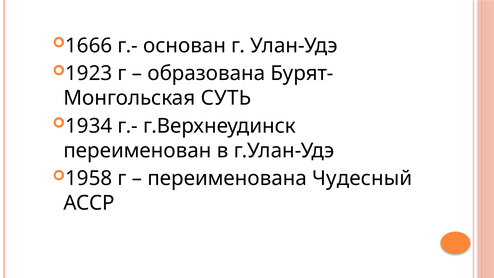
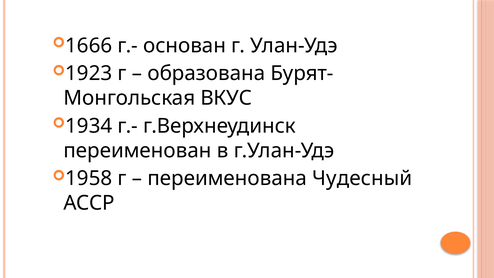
СУТЬ: СУТЬ -> ВКУС (226, 98)
